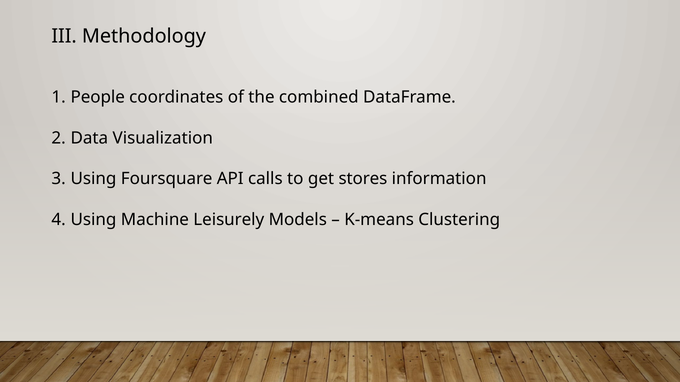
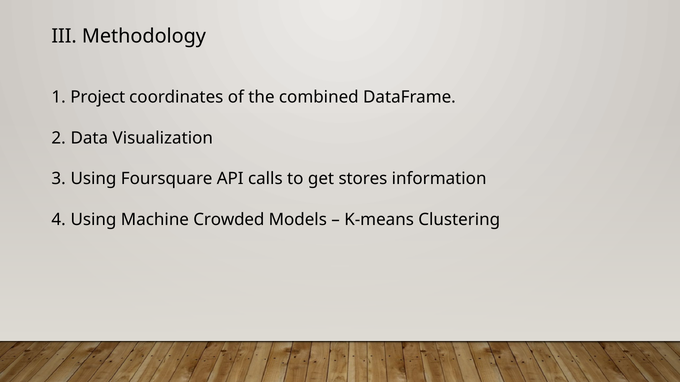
People: People -> Project (98, 97)
Leisurely: Leisurely -> Crowded (229, 220)
